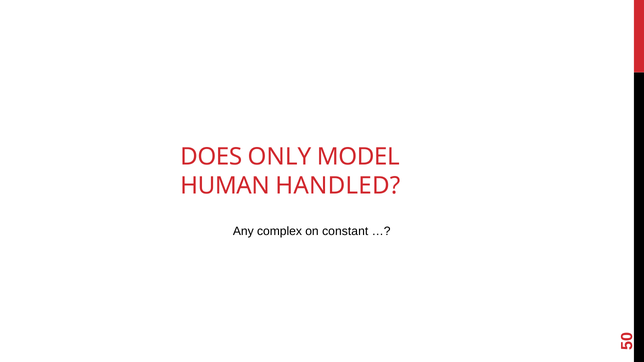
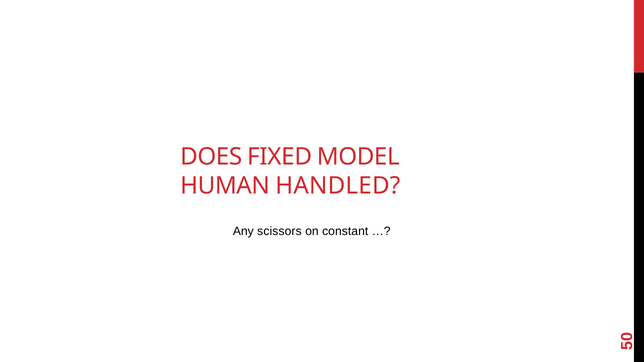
ONLY: ONLY -> FIXED (280, 157)
complex: complex -> scissors (279, 232)
